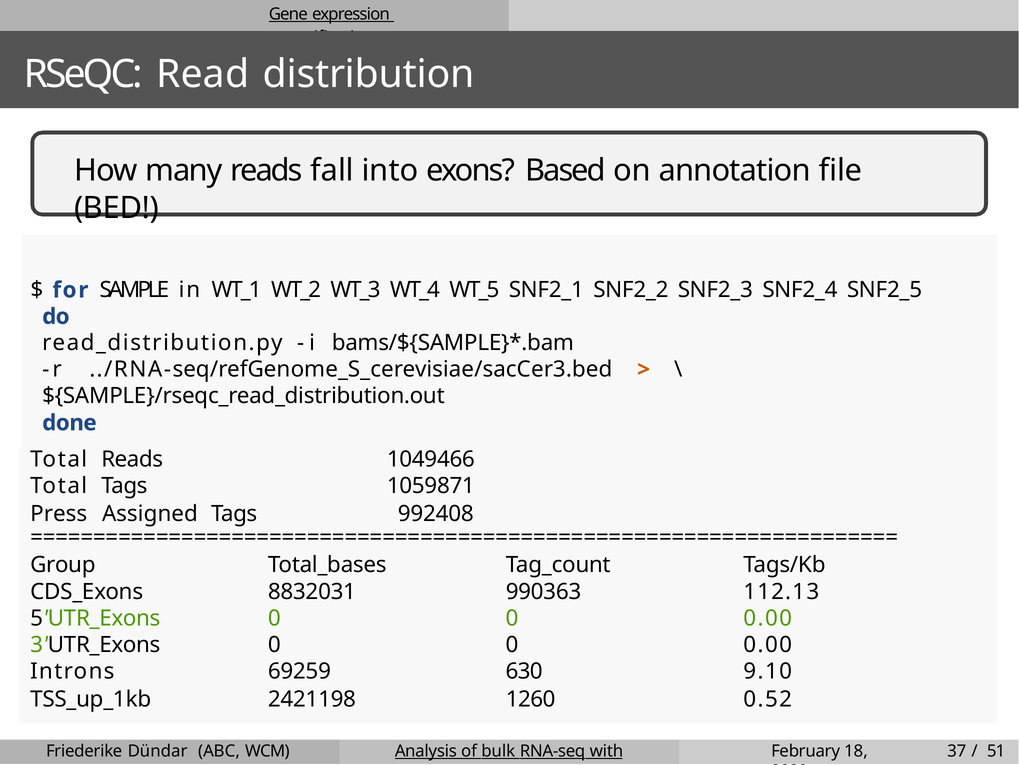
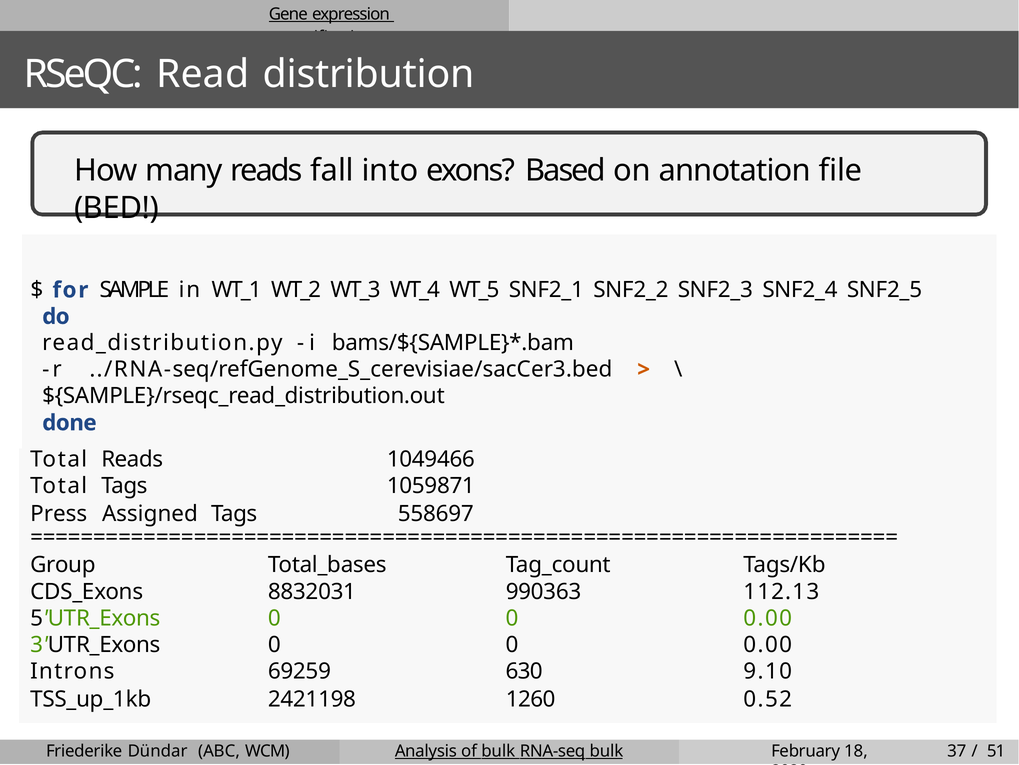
992408: 992408 -> 558697 (436, 514)
RNA-seq with: with -> bulk (606, 751)
